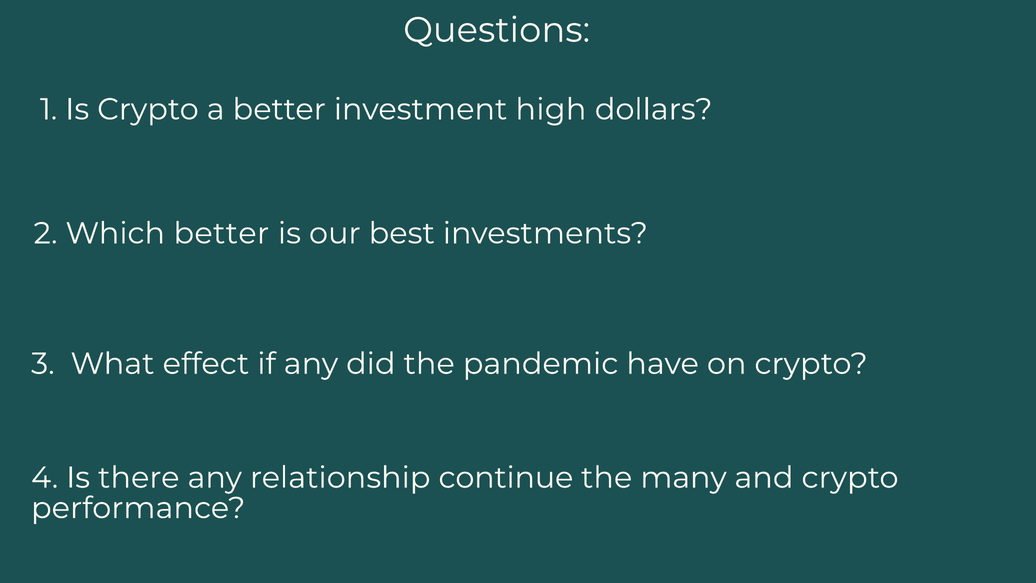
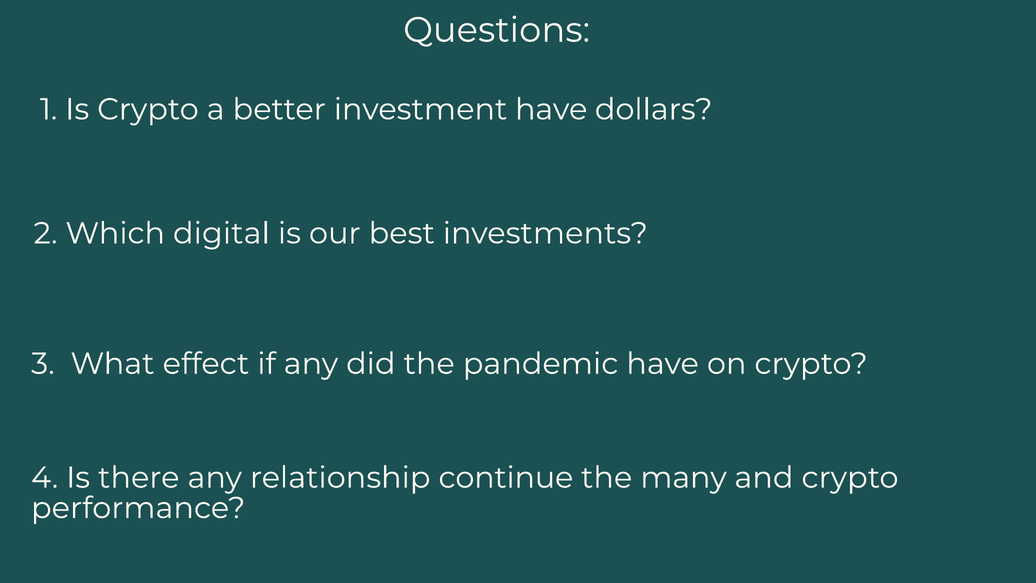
investment high: high -> have (551, 109)
Which better: better -> digital (221, 233)
